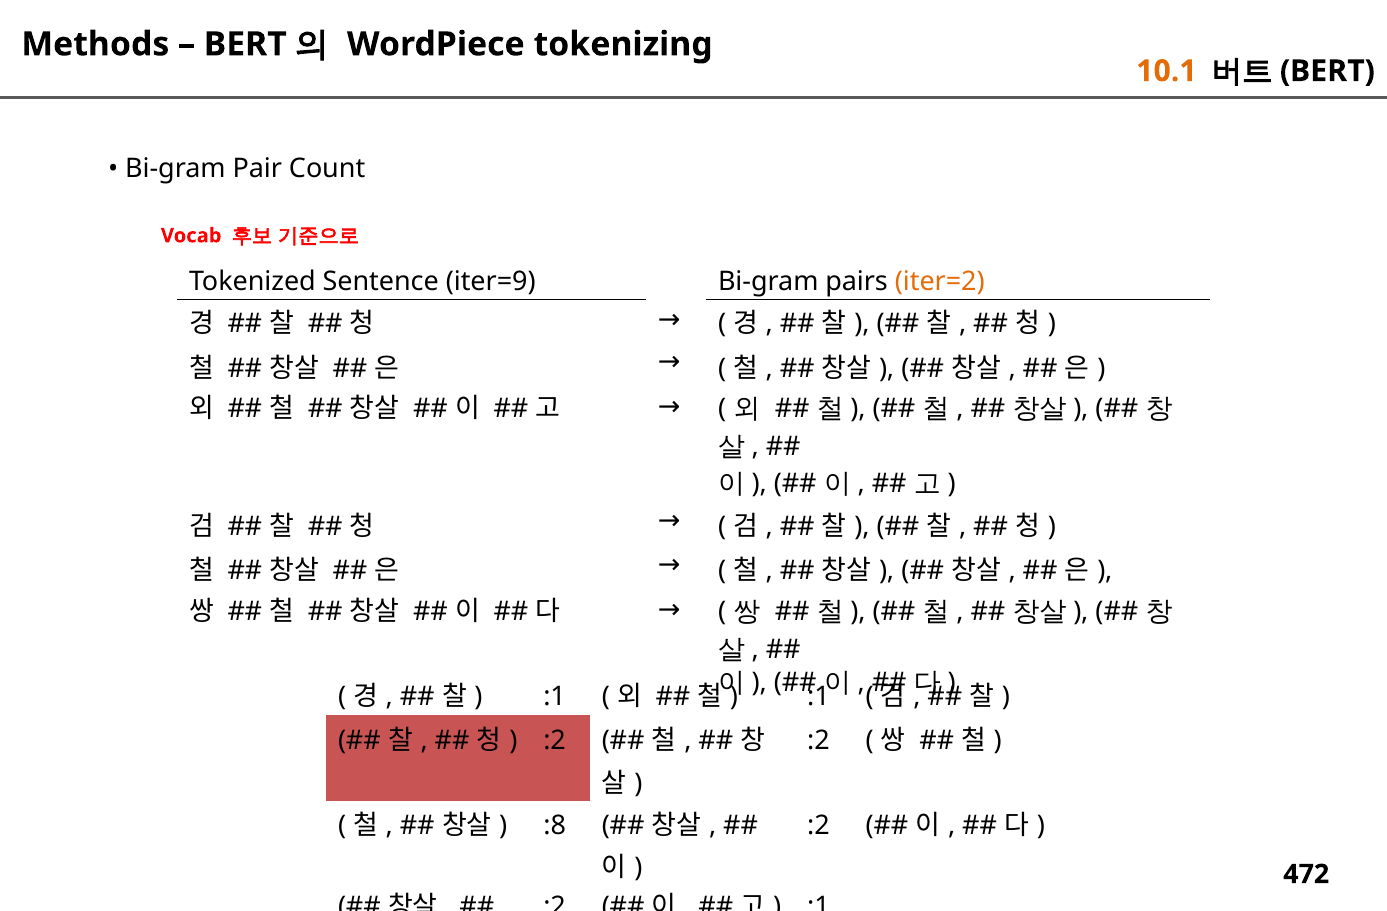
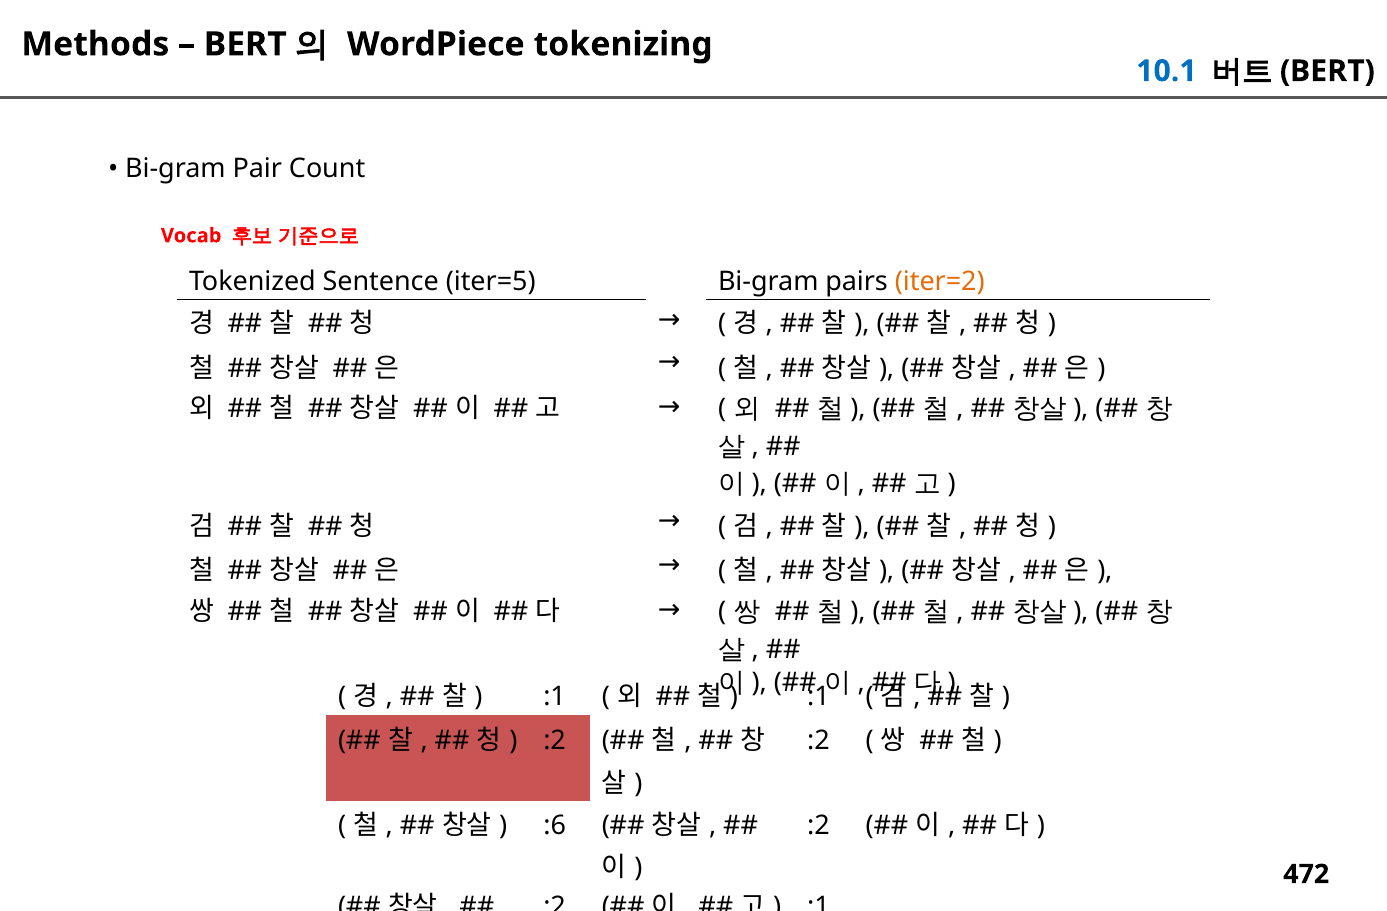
10.1 colour: orange -> blue (1166, 71)
iter=9: iter=9 -> iter=5 (491, 281)
:8: :8 -> :6 (555, 826)
